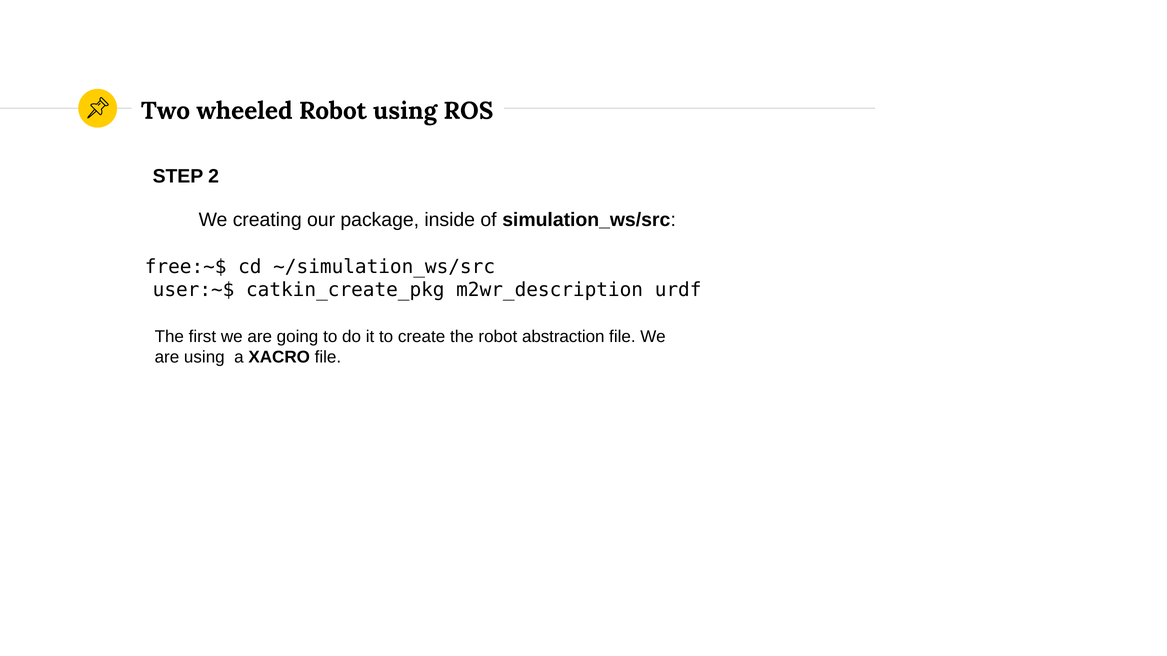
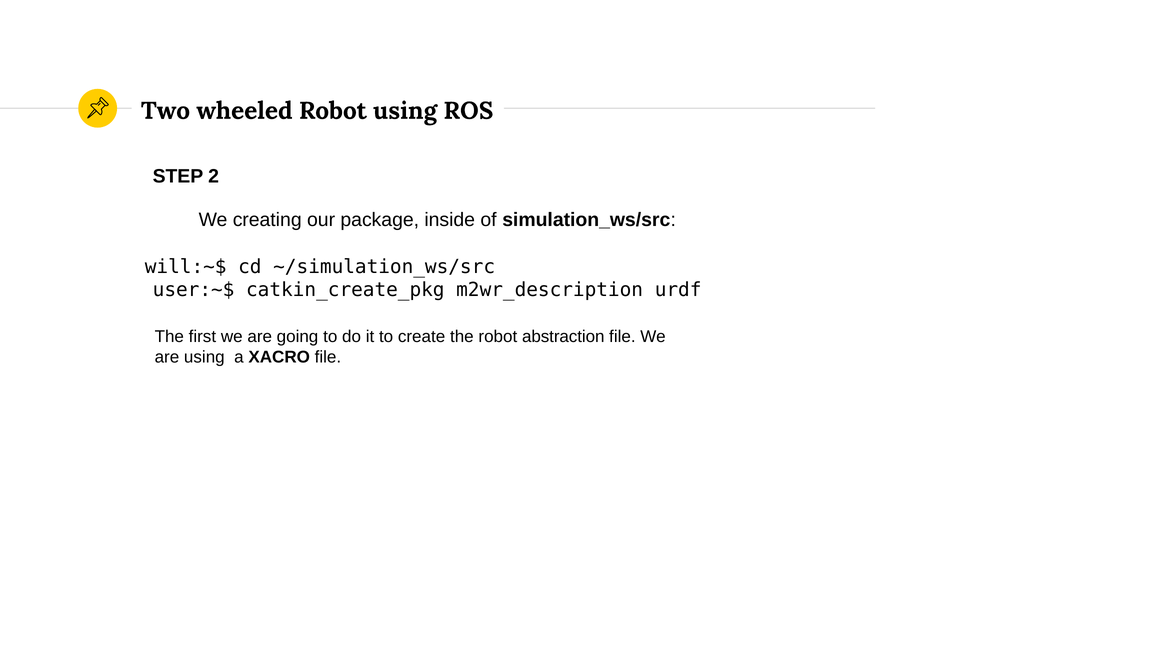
free:~$: free:~$ -> will:~$ (186, 267)
